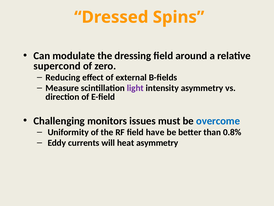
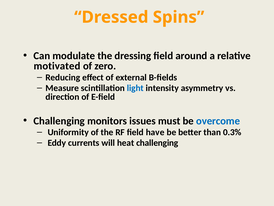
supercond: supercond -> motivated (57, 66)
light colour: purple -> blue (135, 88)
0.8%: 0.8% -> 0.3% (232, 132)
heat asymmetry: asymmetry -> challenging (157, 143)
